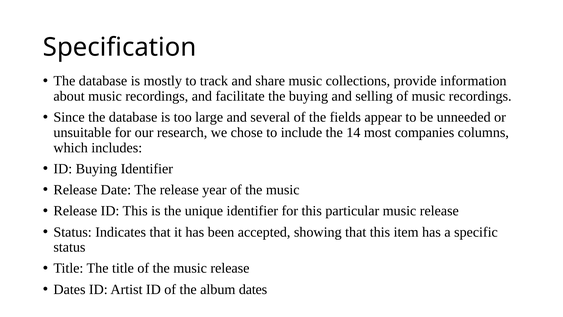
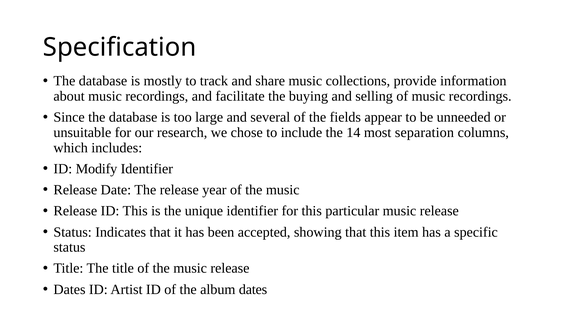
companies: companies -> separation (424, 132)
ID Buying: Buying -> Modify (96, 169)
